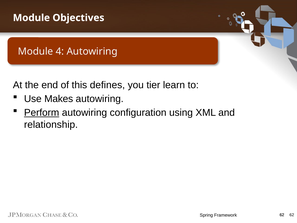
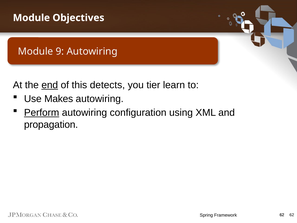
4: 4 -> 9 (60, 51)
end underline: none -> present (50, 85)
defines: defines -> detects (107, 85)
relationship: relationship -> propagation (51, 124)
